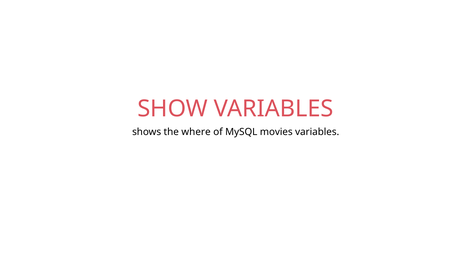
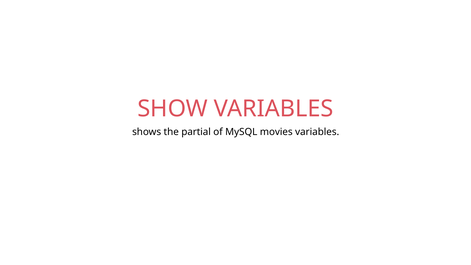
where: where -> partial (196, 132)
